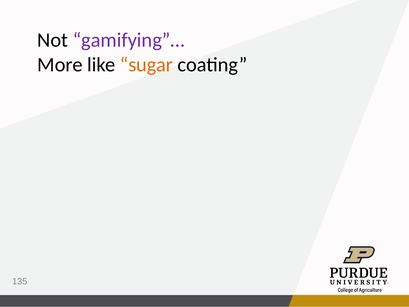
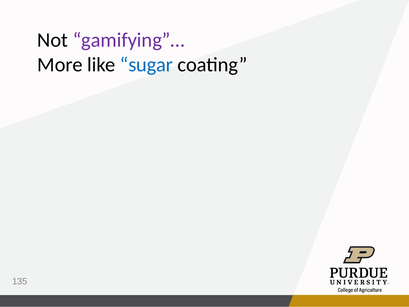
sugar colour: orange -> blue (147, 65)
